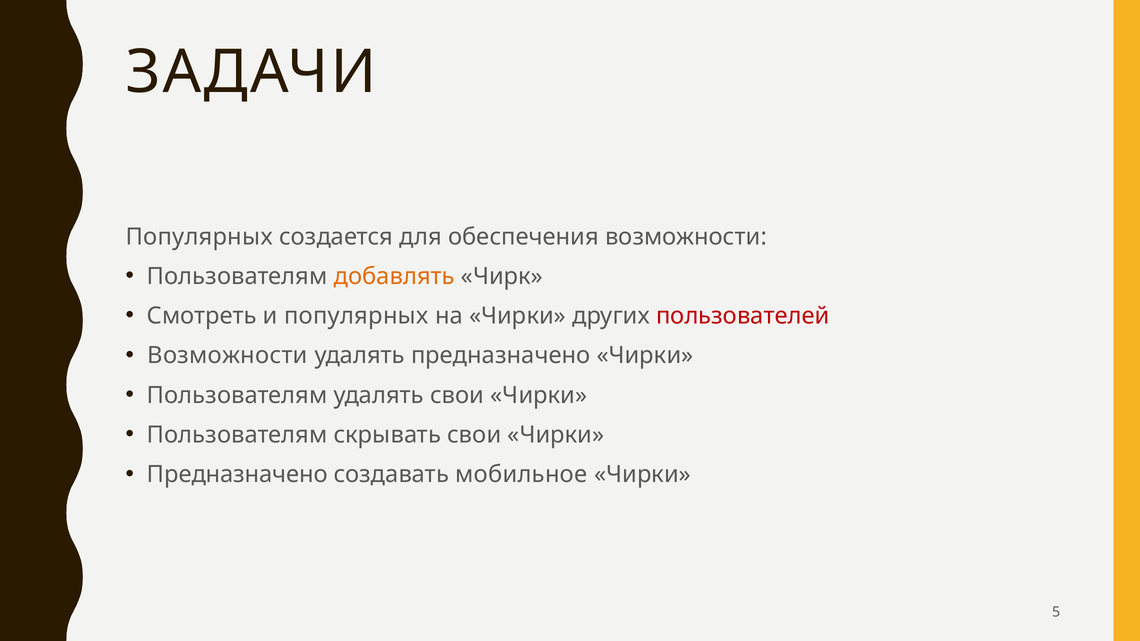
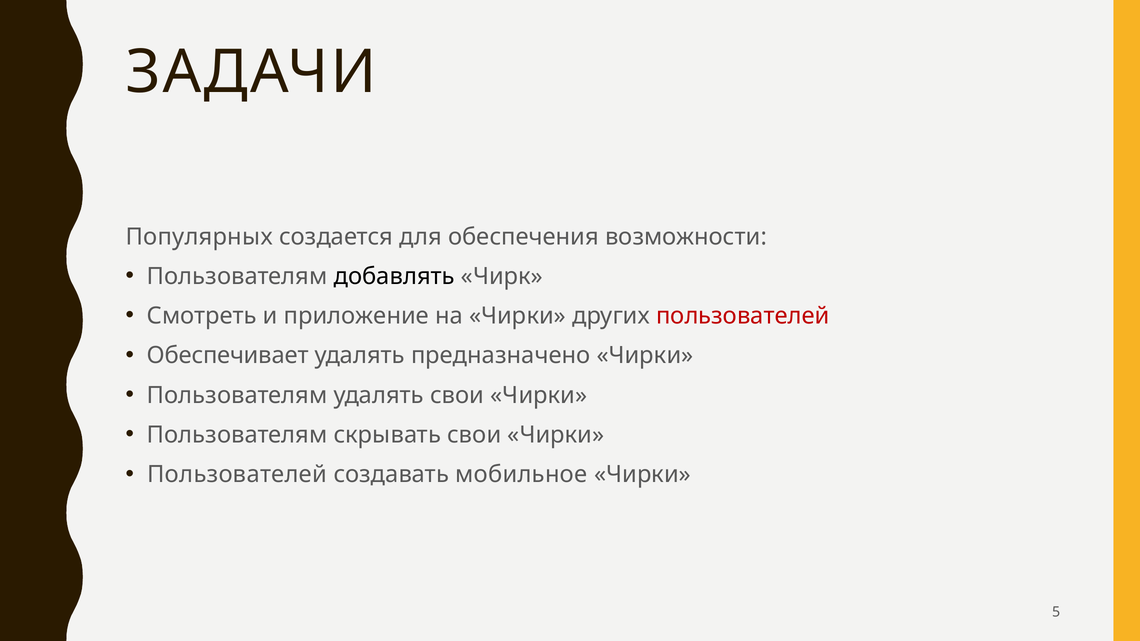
добавлять colour: orange -> black (394, 276)
и популярных: популярных -> приложение (356, 316)
Возможности: Возможности -> Обеспечивает (228, 356)
Предназначено: Предназначено -> Пользователей (237, 475)
